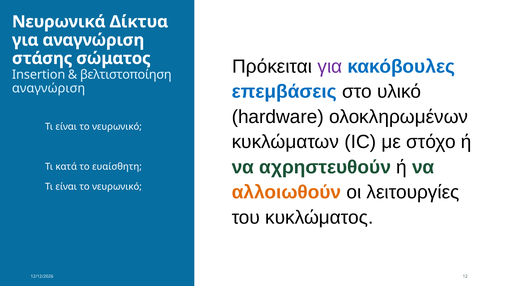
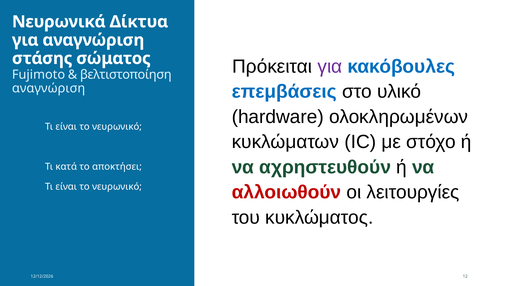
Insertion: Insertion -> Fujimoto (39, 75)
ευαίσθητη: ευαίσθητη -> αποκτήσει (117, 167)
αλλοιωθούν colour: orange -> red (286, 192)
